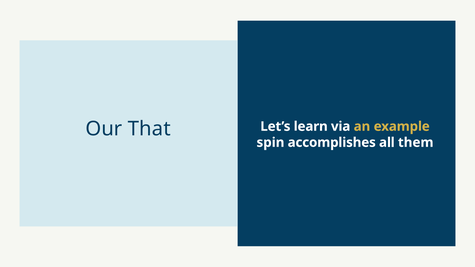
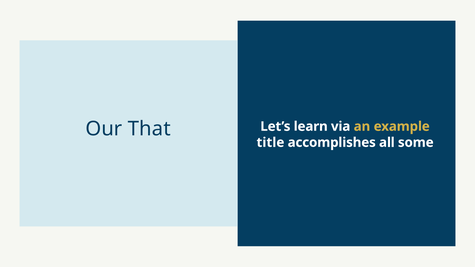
spin: spin -> title (270, 143)
them: them -> some (416, 143)
